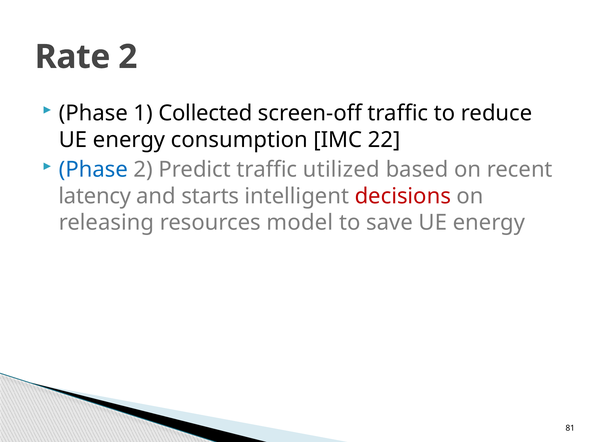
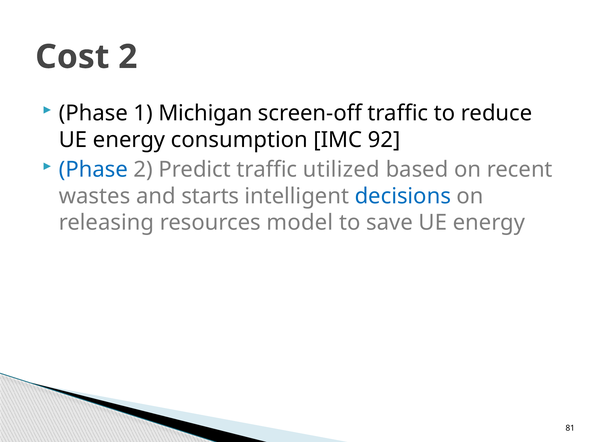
Rate: Rate -> Cost (72, 57)
Collected: Collected -> Michigan (205, 113)
22: 22 -> 92 (384, 140)
latency: latency -> wastes (95, 196)
decisions colour: red -> blue (403, 196)
